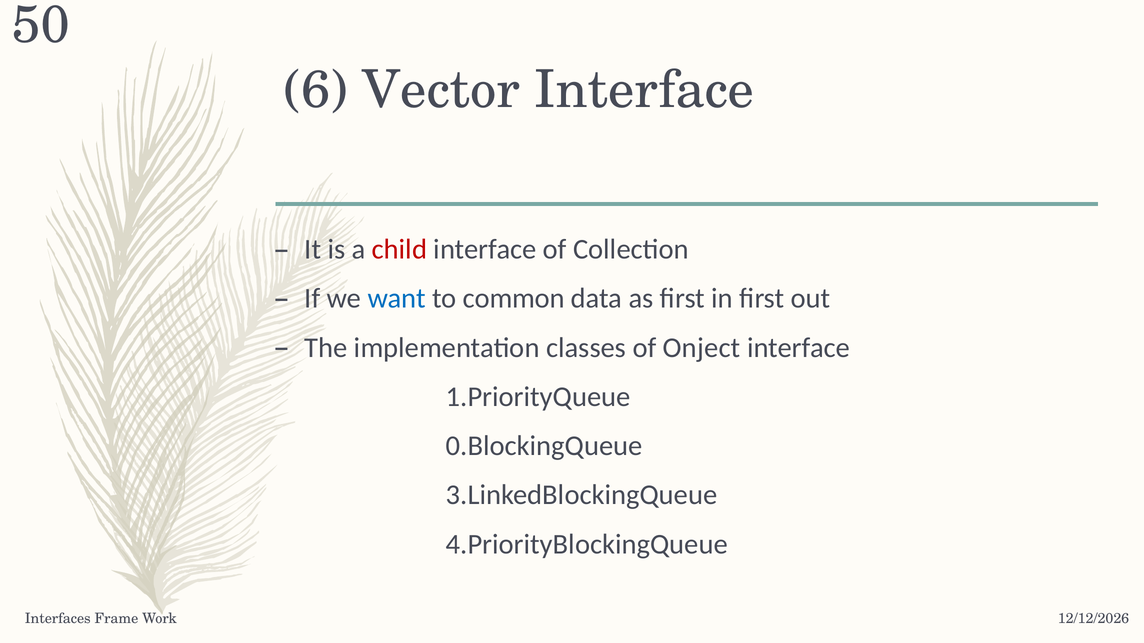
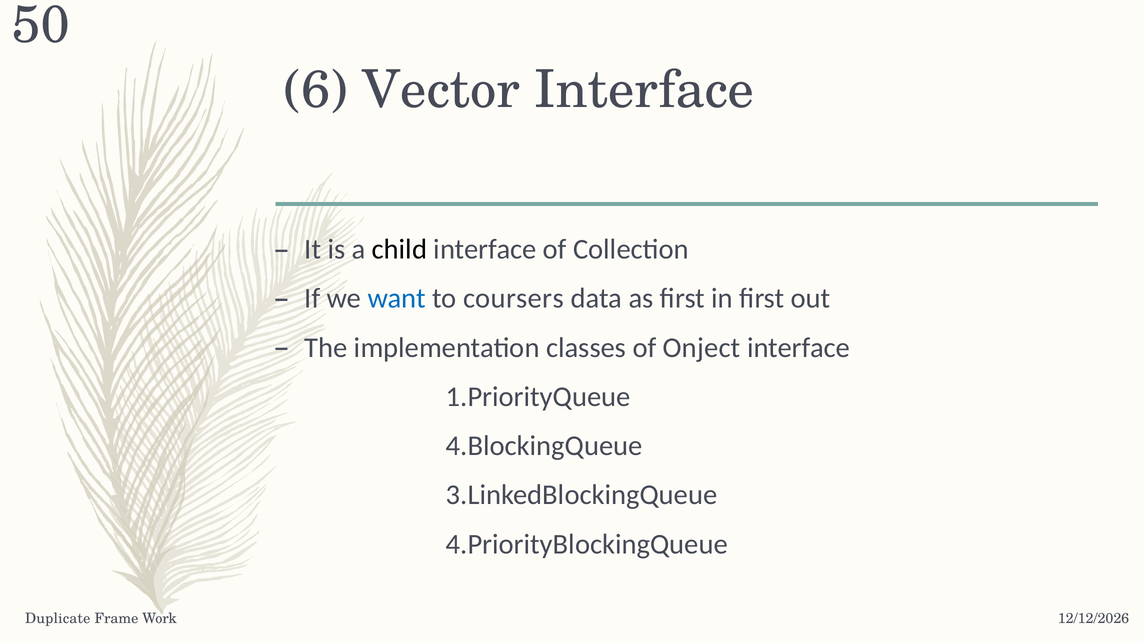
child colour: red -> black (399, 250)
common: common -> coursers (513, 299)
0.BlockingQueue: 0.BlockingQueue -> 4.BlockingQueue (544, 446)
Interfaces: Interfaces -> Duplicate (58, 619)
